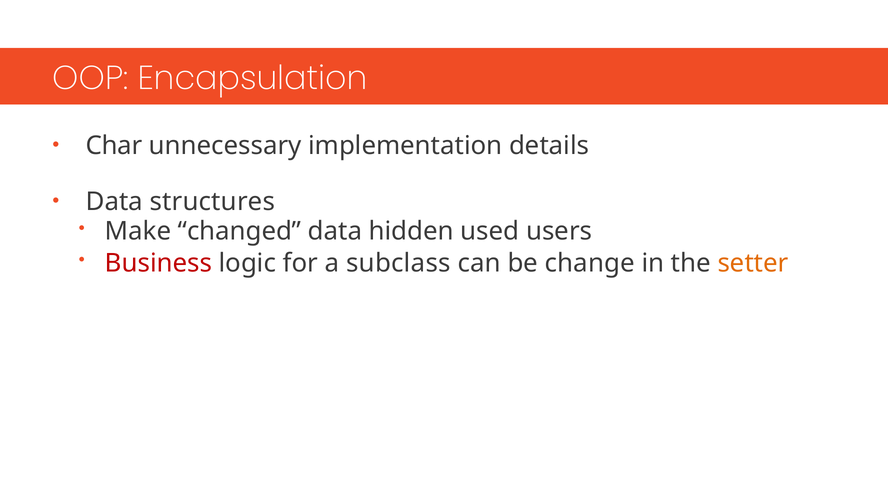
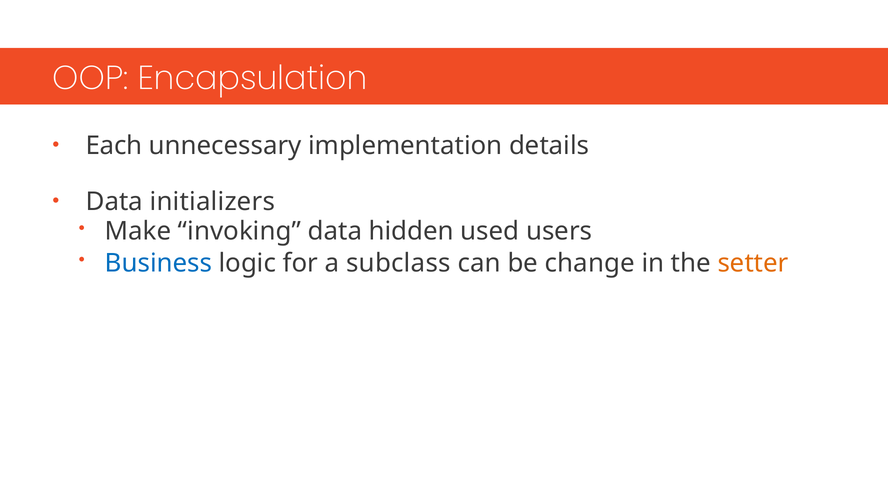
Char: Char -> Each (114, 146)
structures: structures -> initializers (212, 202)
changed: changed -> invoking (239, 232)
Business colour: red -> blue (158, 263)
